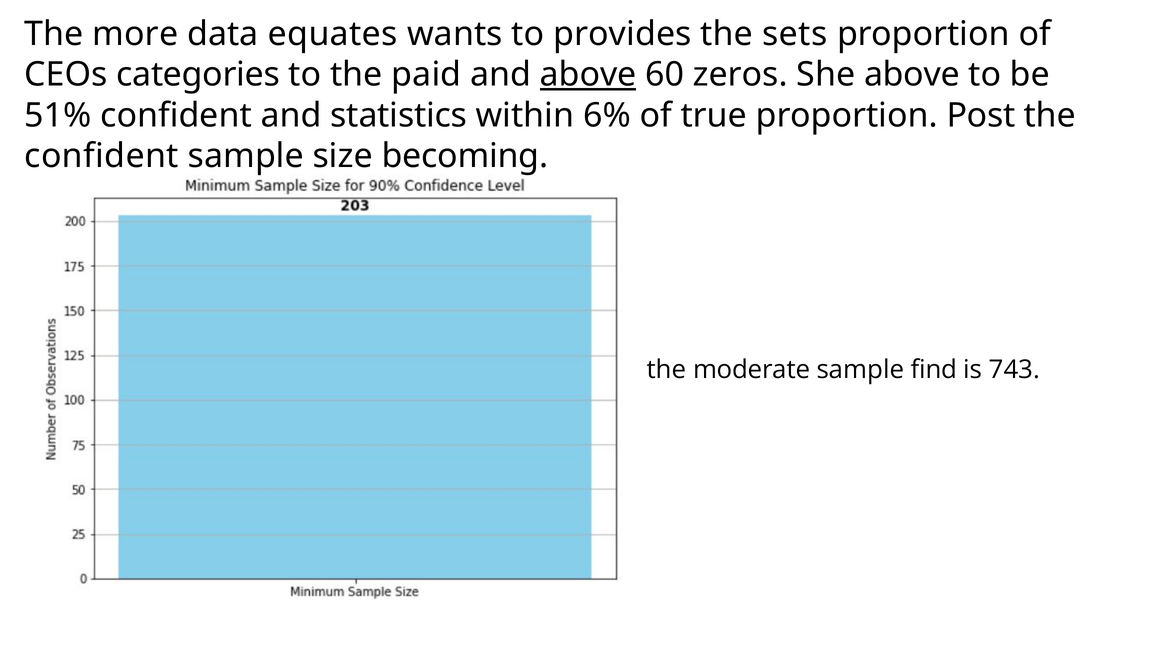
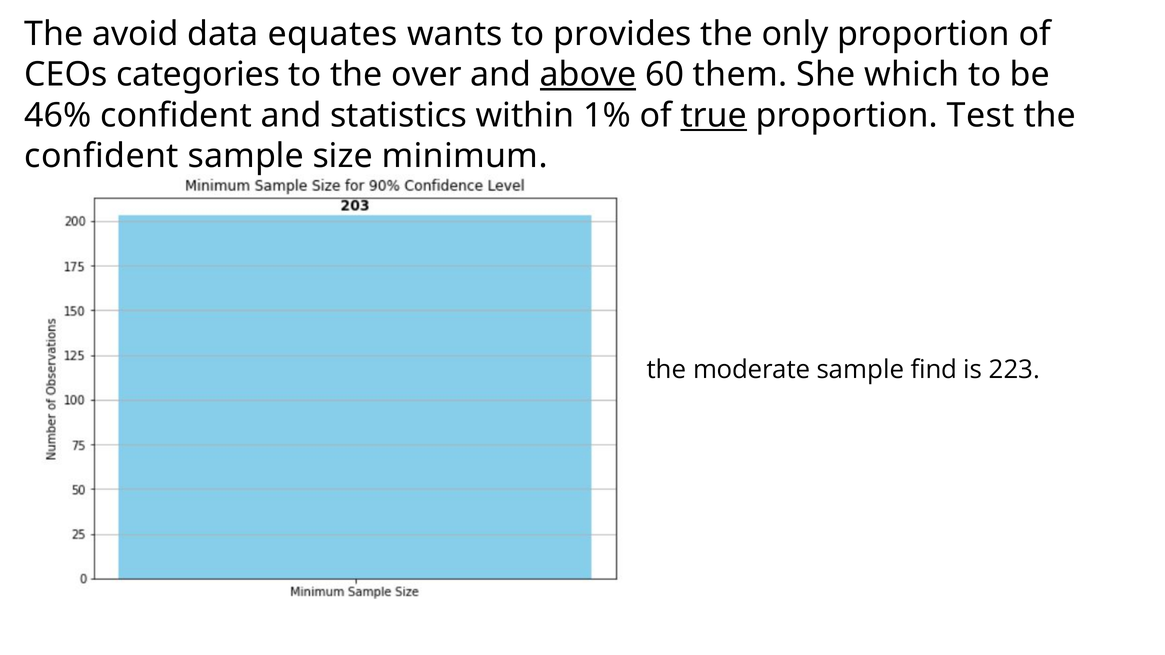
more: more -> avoid (135, 34)
sets: sets -> only (795, 34)
paid: paid -> over (426, 75)
zeros: zeros -> them (740, 75)
She above: above -> which (912, 75)
51%: 51% -> 46% (58, 115)
6%: 6% -> 1% (607, 115)
true underline: none -> present (714, 115)
Post: Post -> Test (981, 115)
becoming: becoming -> minimum (465, 156)
743: 743 -> 223 (1014, 370)
